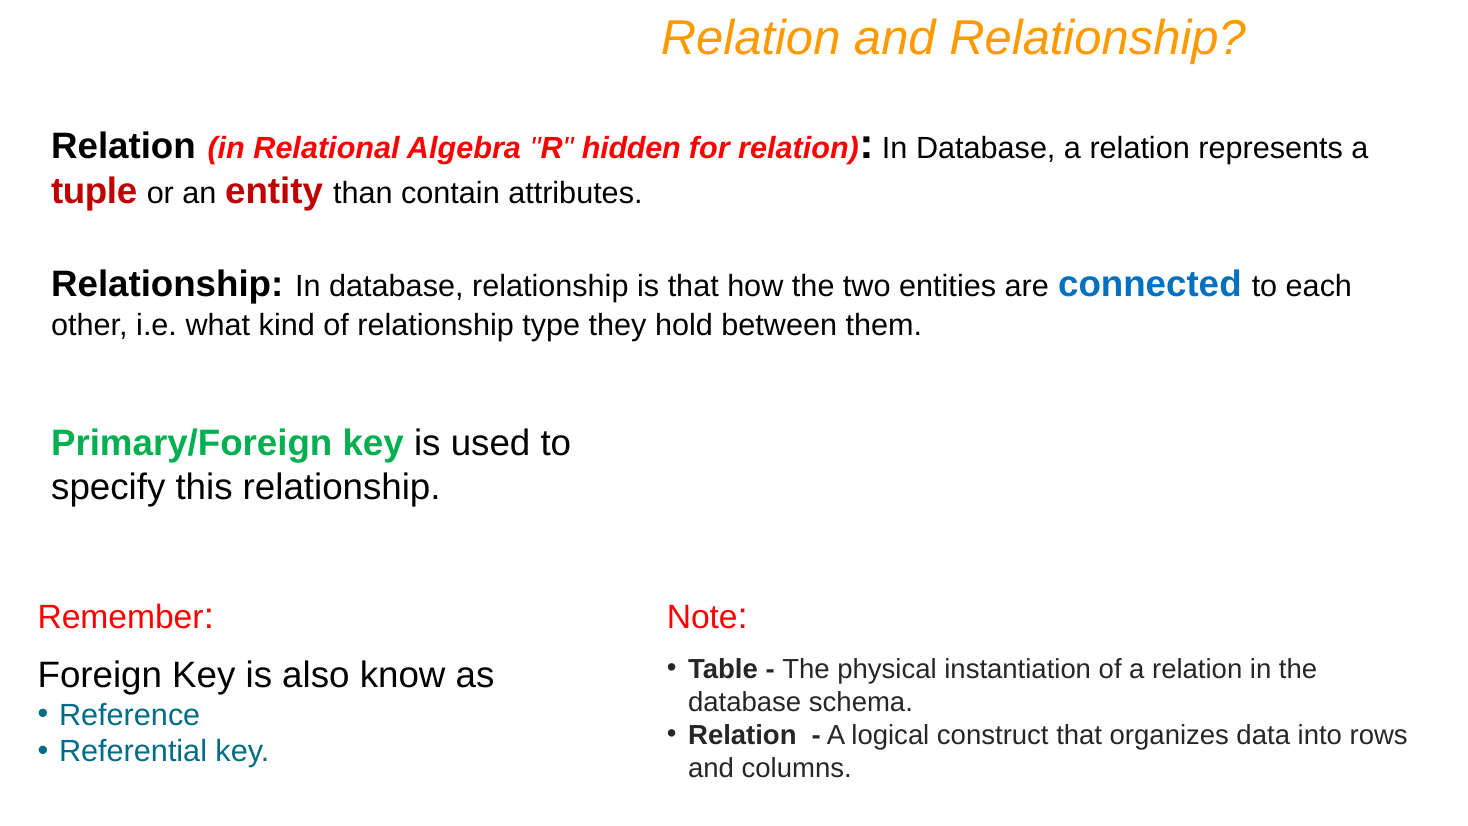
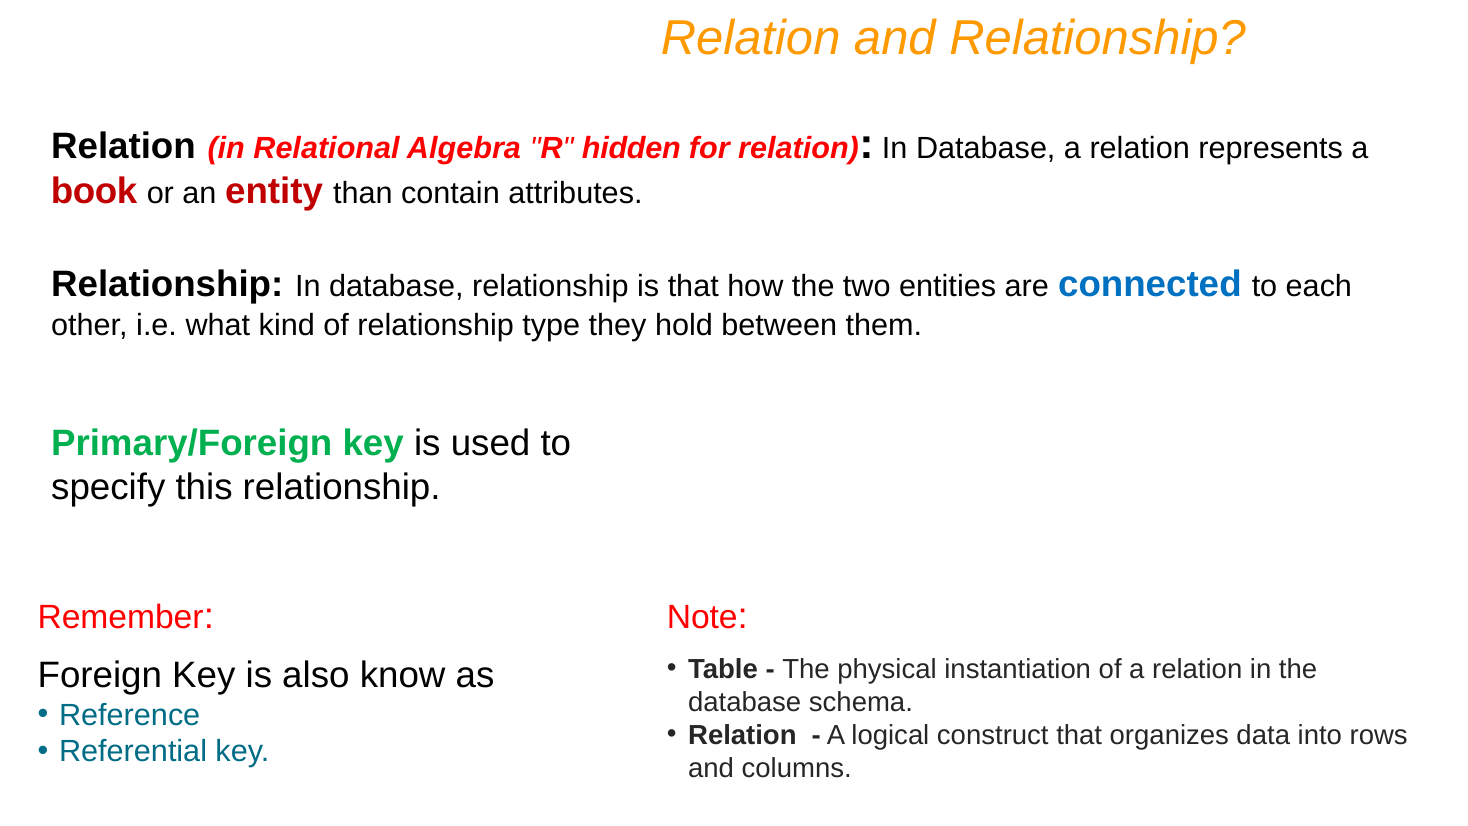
tuple: tuple -> book (94, 191)
